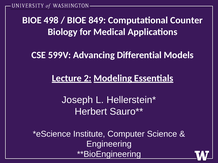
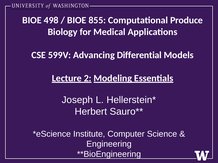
849: 849 -> 855 (97, 20)
Counter: Counter -> Produce (187, 20)
